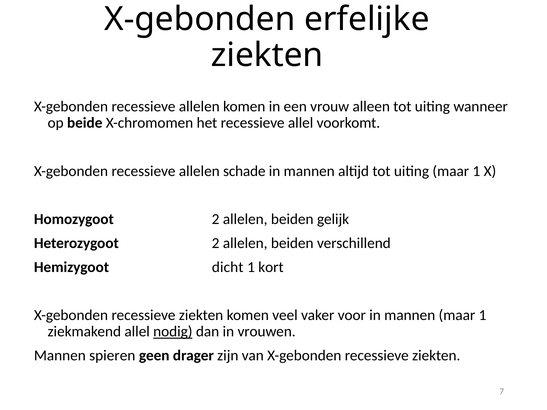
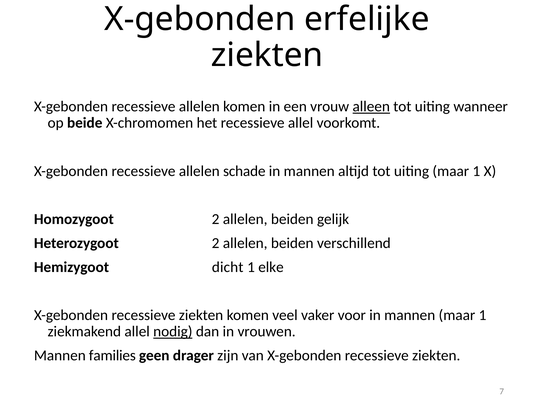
alleen underline: none -> present (371, 107)
kort: kort -> elke (271, 267)
spieren: spieren -> families (112, 356)
